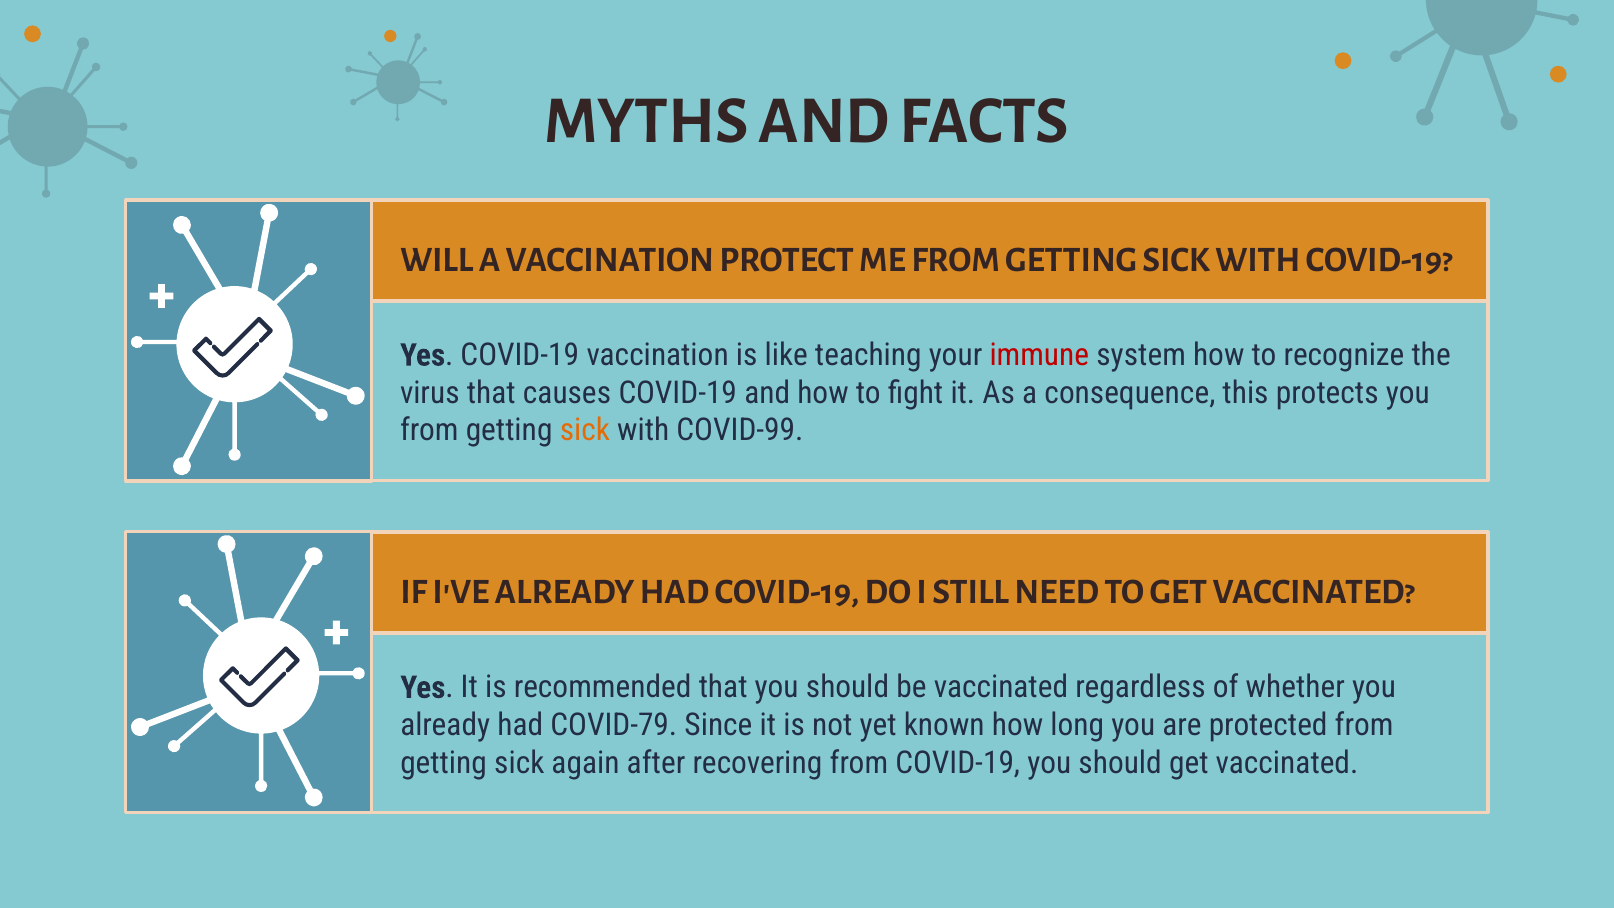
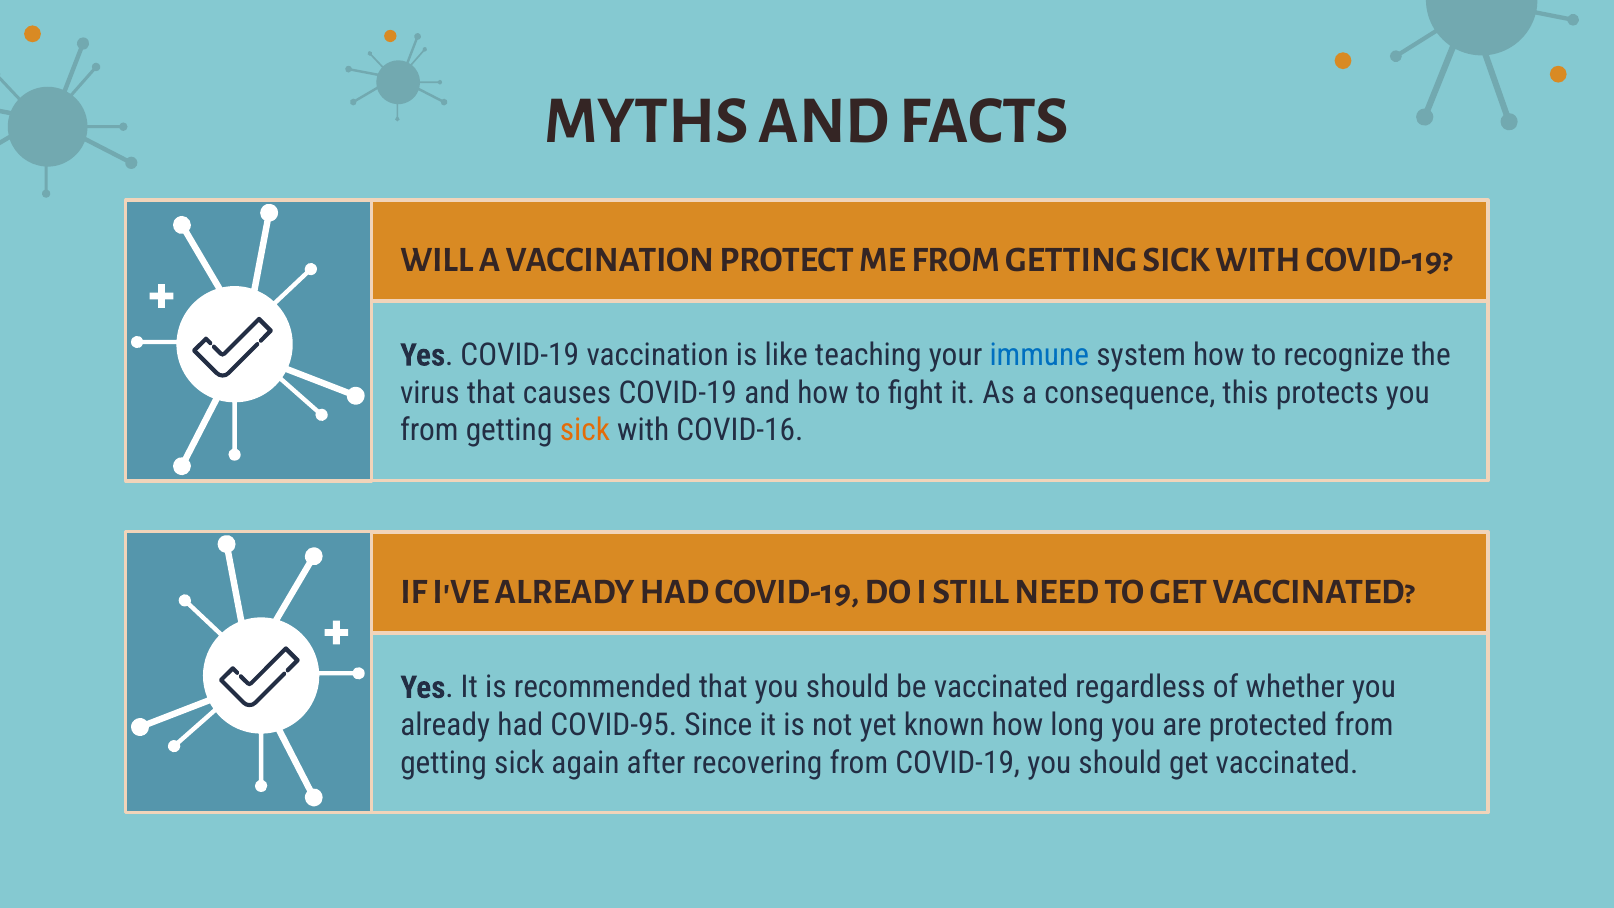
immune colour: red -> blue (1039, 355)
COVID-99: COVID-99 -> COVID-16 (740, 431)
COVID-79: COVID-79 -> COVID-95 (614, 725)
